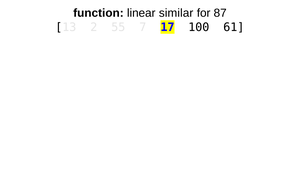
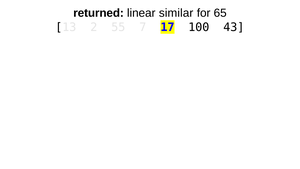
function: function -> returned (99, 13)
87: 87 -> 65 (220, 13)
61: 61 -> 43 (234, 27)
